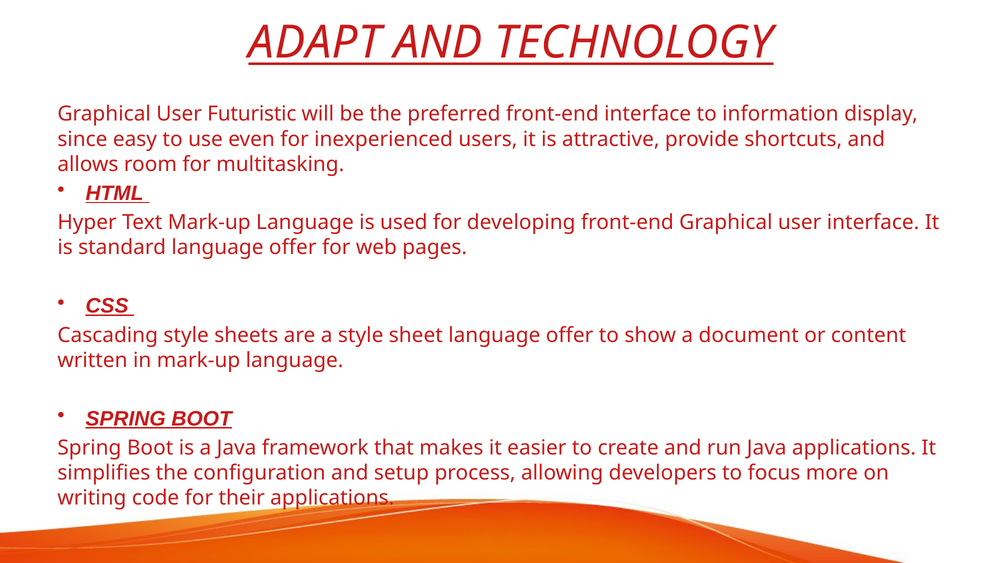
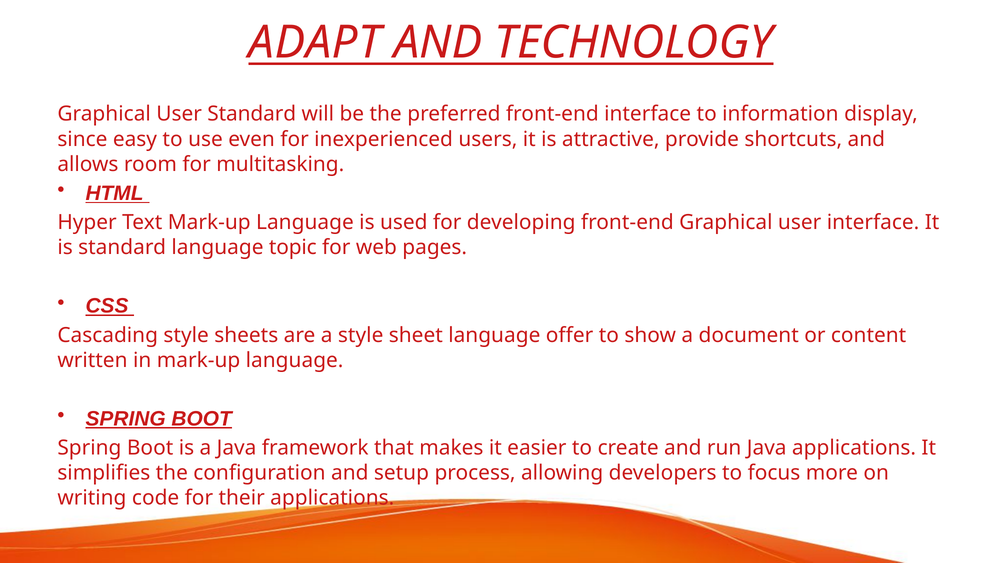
User Futuristic: Futuristic -> Standard (252, 114)
standard language offer: offer -> topic (293, 248)
